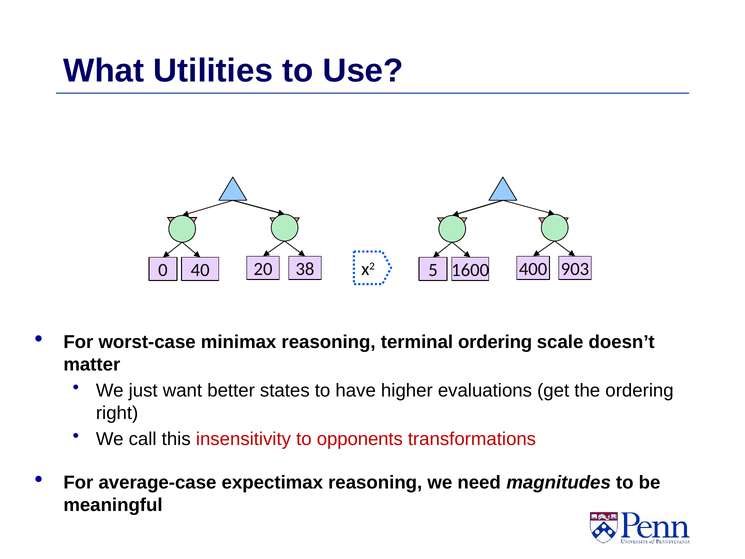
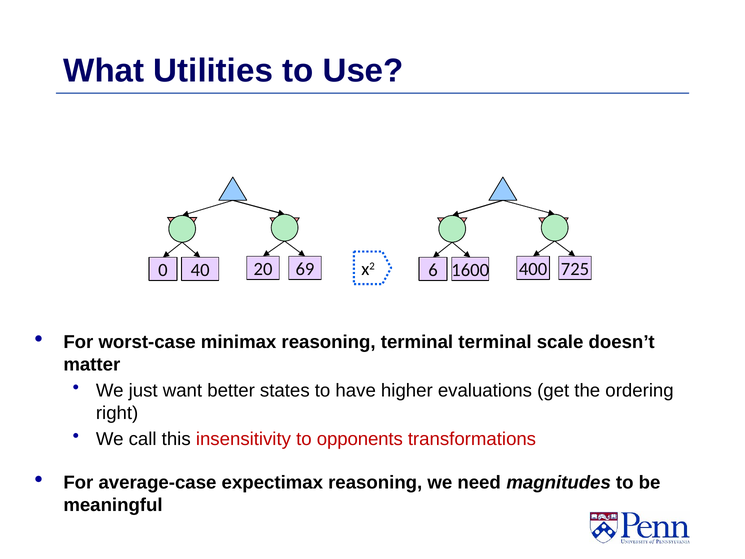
38: 38 -> 69 (305, 269)
5: 5 -> 6 (433, 270)
903: 903 -> 725 (575, 269)
terminal ordering: ordering -> terminal (495, 342)
